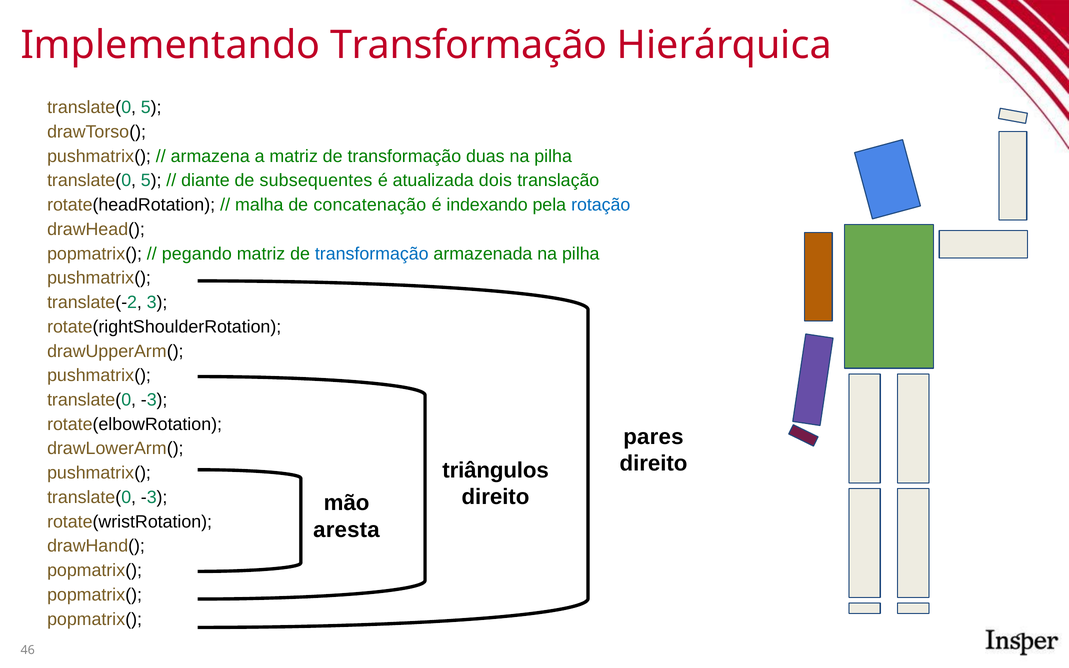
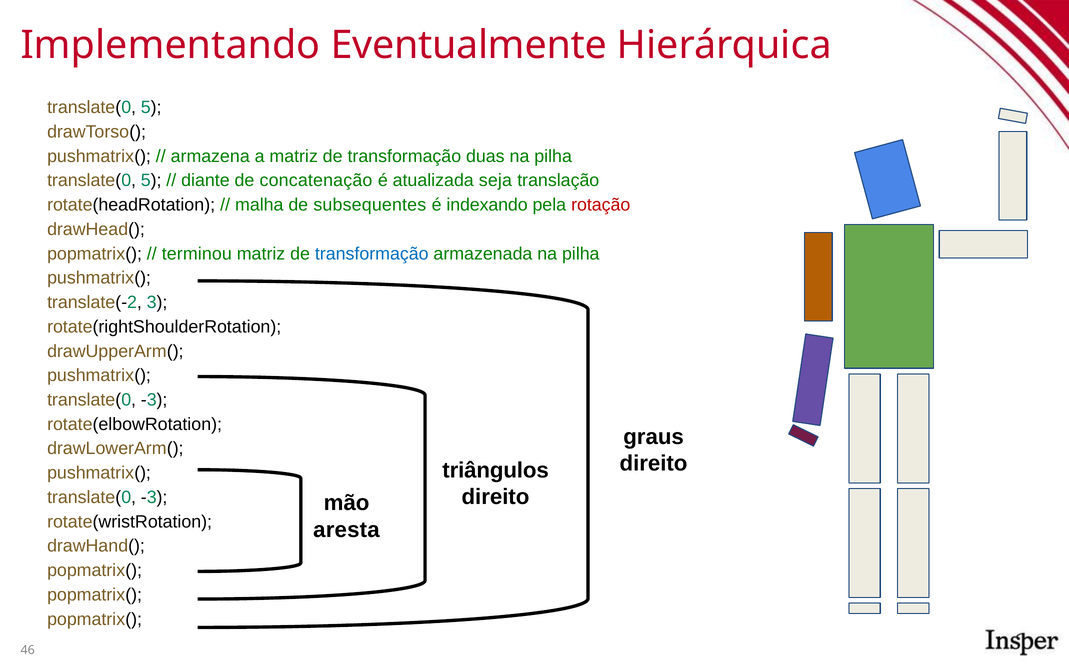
Implementando Transformação: Transformação -> Eventualmente (469, 45)
subsequentes: subsequentes -> concatenação (316, 181)
dois: dois -> seja (495, 181)
concatenação: concatenação -> subsequentes (370, 205)
rotação colour: blue -> red (601, 205)
pegando: pegando -> terminou (197, 254)
pares: pares -> graus (654, 437)
